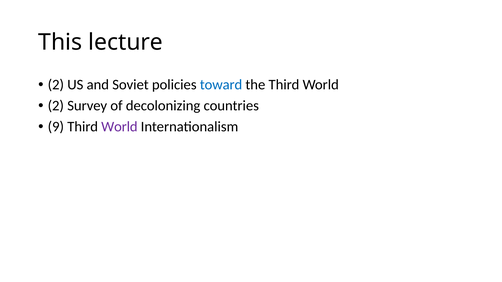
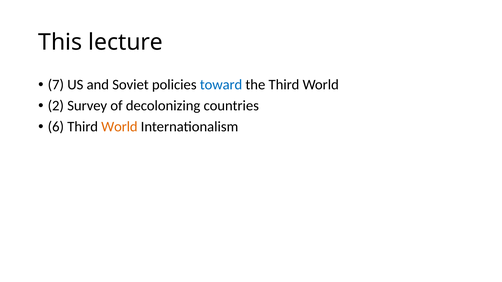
2: 2 -> 7 (56, 85)
9: 9 -> 6 (56, 127)
World colour: purple -> orange (119, 127)
